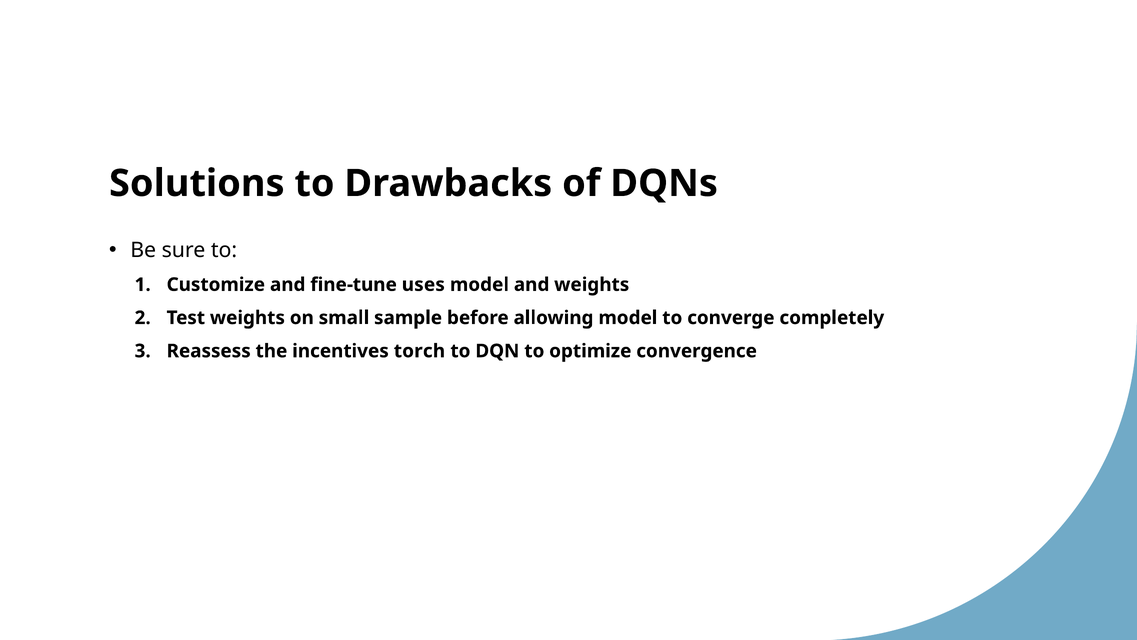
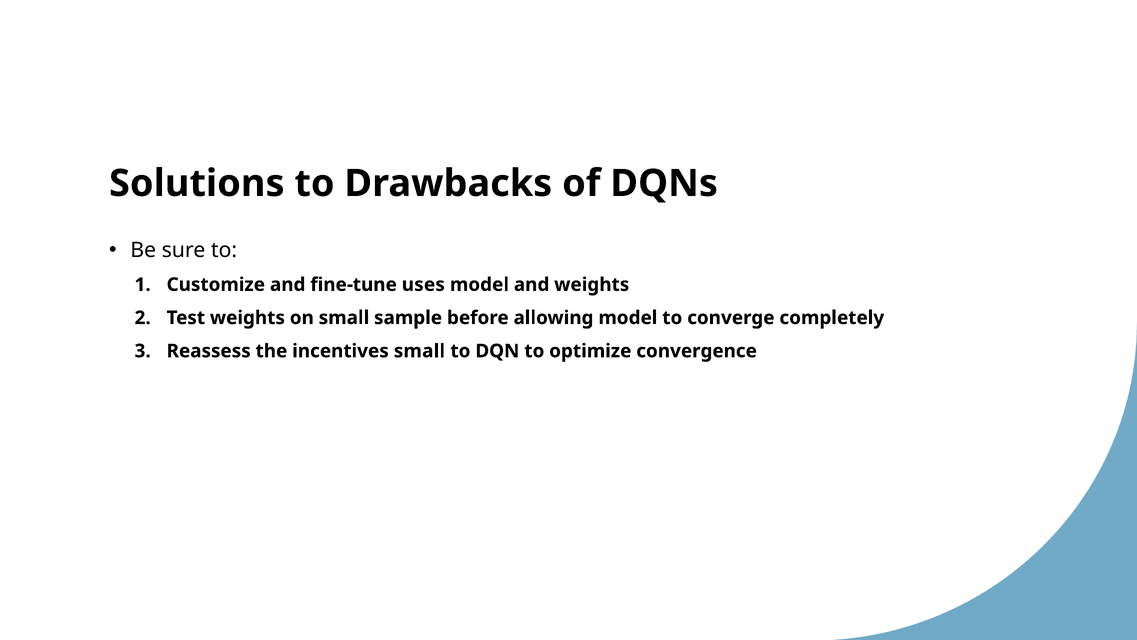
incentives torch: torch -> small (419, 351)
